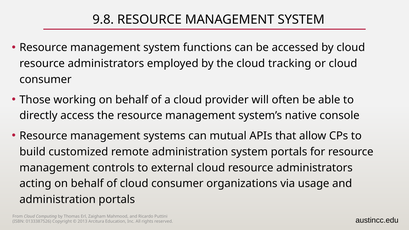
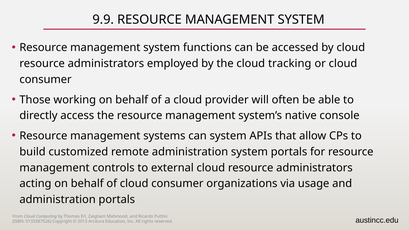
9.8: 9.8 -> 9.9 (103, 20)
can mutual: mutual -> system (228, 136)
